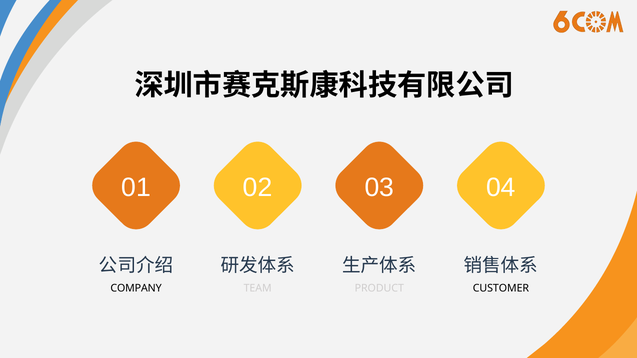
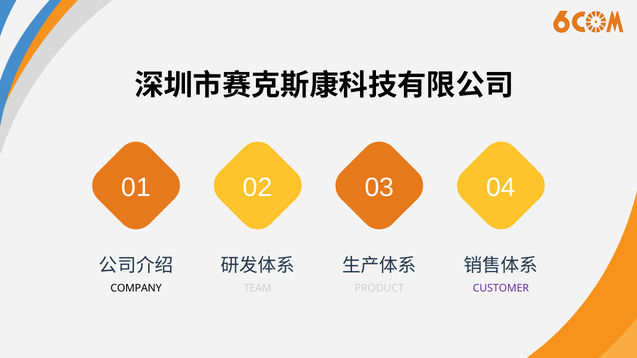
CUSTOMER colour: black -> purple (501, 288)
